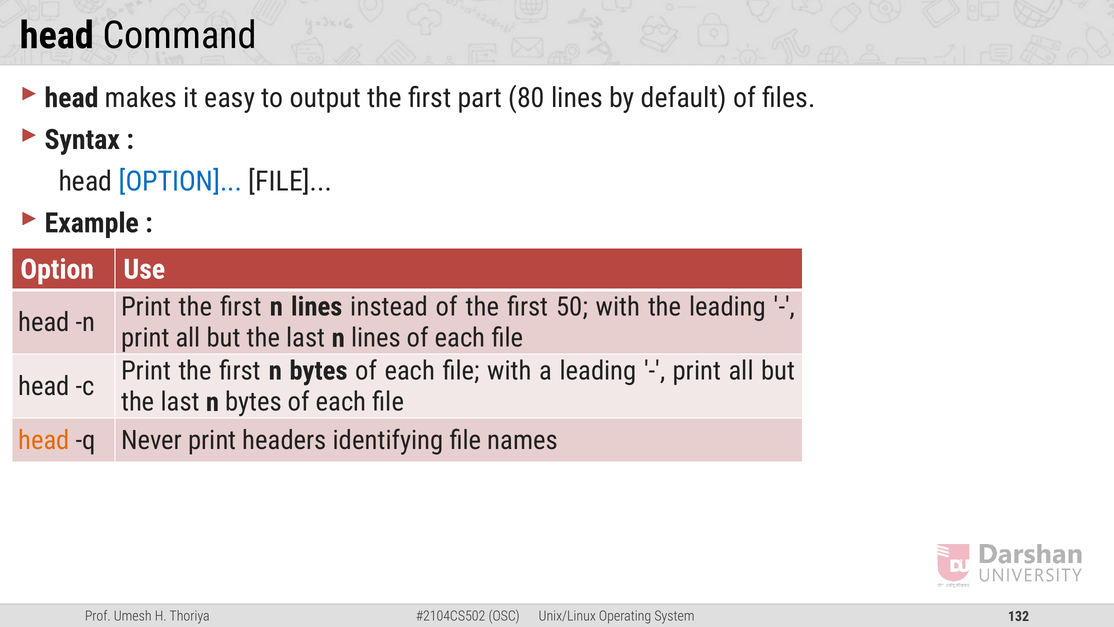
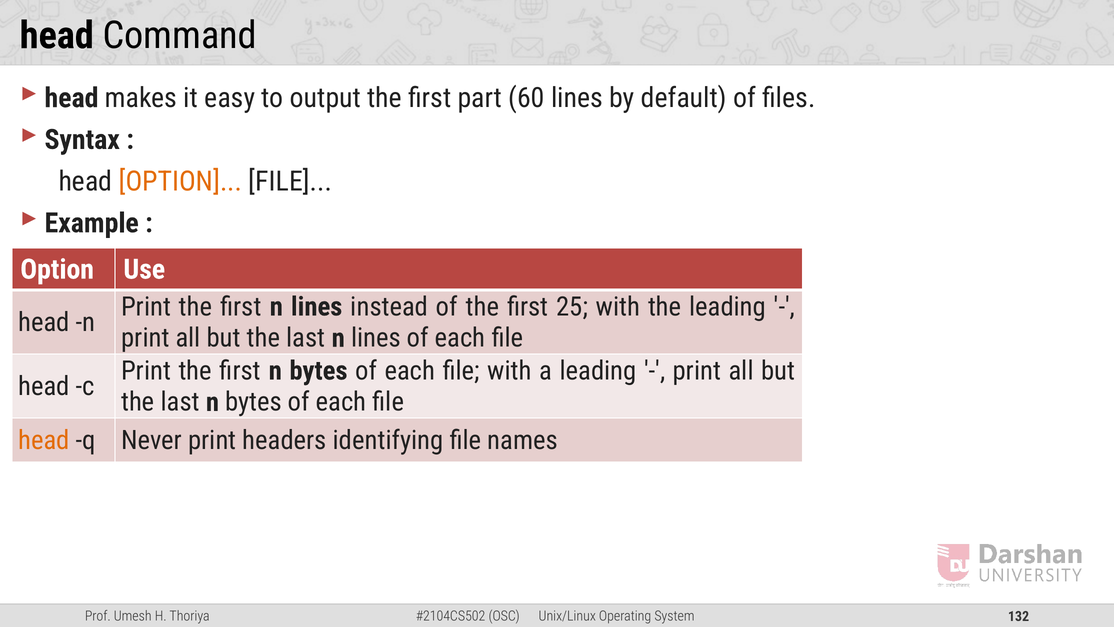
80: 80 -> 60 (527, 98)
OPTION colour: blue -> orange (180, 181)
50: 50 -> 25 (572, 307)
